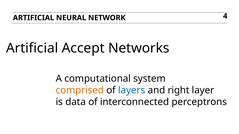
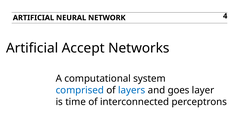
comprised colour: orange -> blue (80, 90)
right: right -> goes (179, 90)
data: data -> time (76, 102)
